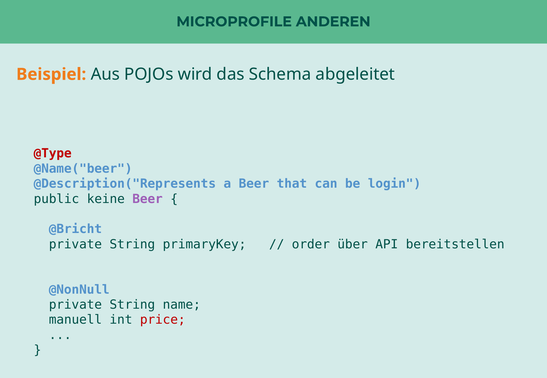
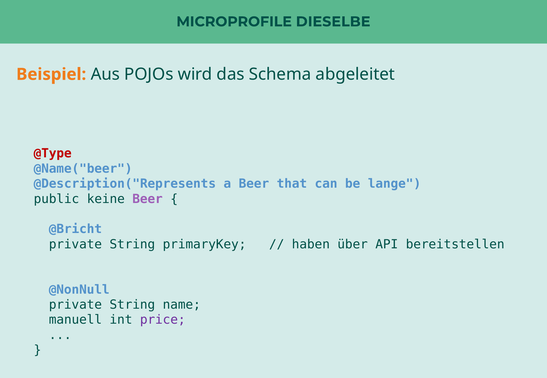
ANDEREN: ANDEREN -> DIESELBE (333, 22)
login: login -> lange (394, 184)
order: order -> haben (311, 245)
price colour: red -> purple (163, 320)
